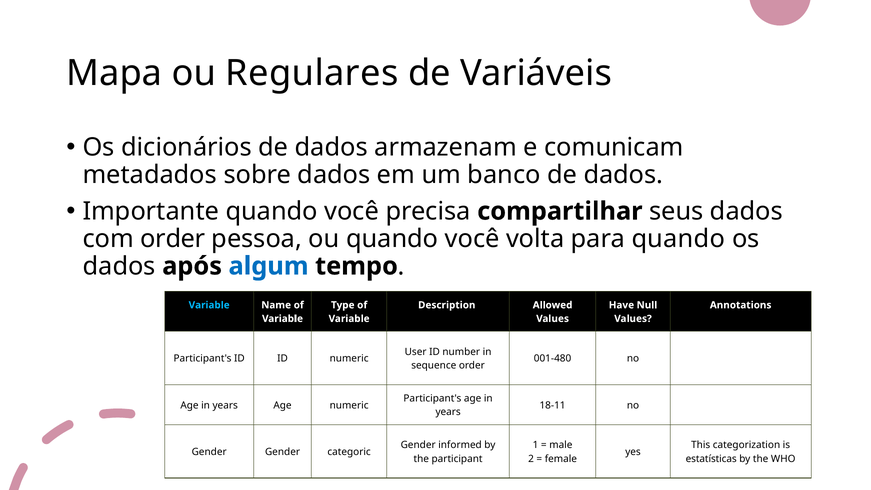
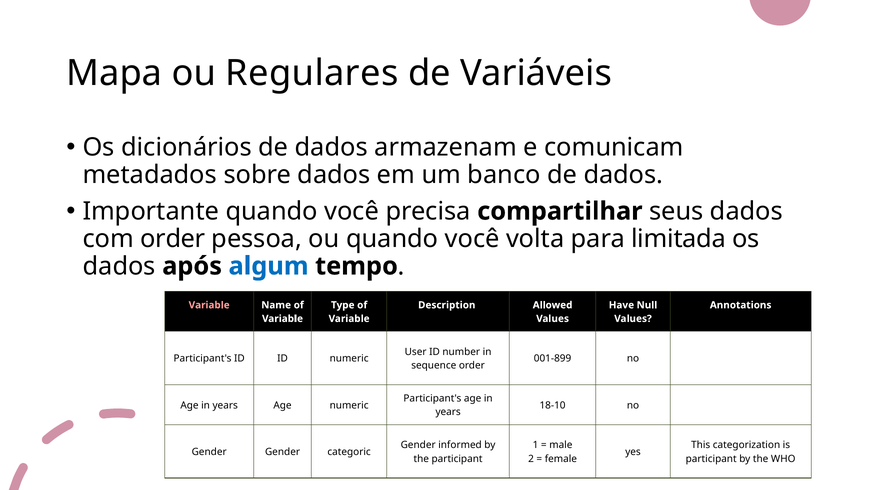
para quando: quando -> limitada (679, 239)
Variable colour: light blue -> pink (209, 305)
001-480: 001-480 -> 001-899 (553, 359)
18-11: 18-11 -> 18-10 (553, 405)
estatísticas: estatísticas -> participant (711, 459)
